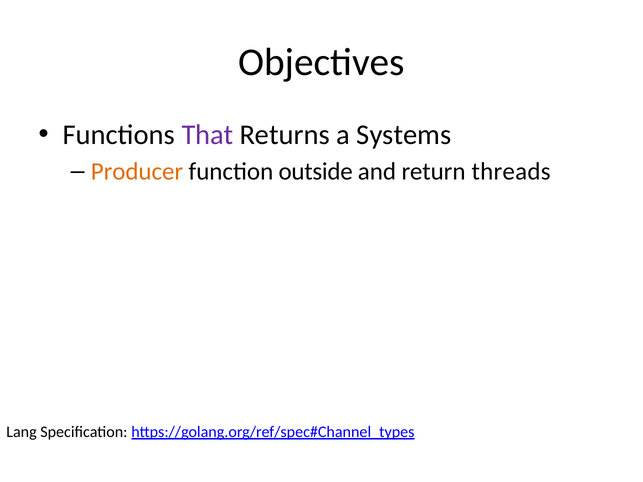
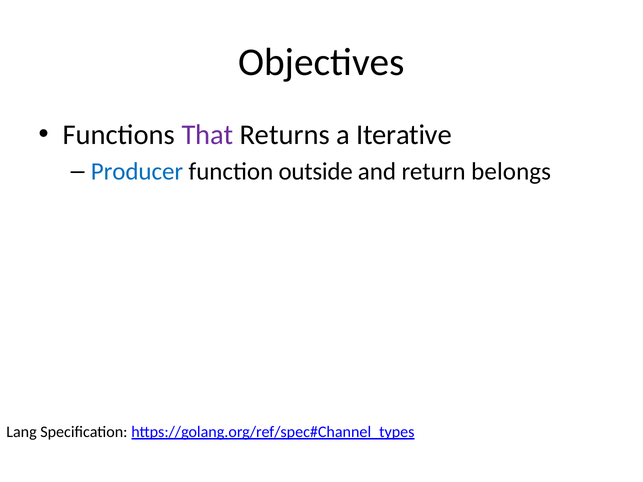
Systems: Systems -> Iterative (404, 135)
Producer colour: orange -> blue (137, 172)
threads: threads -> belongs (511, 172)
